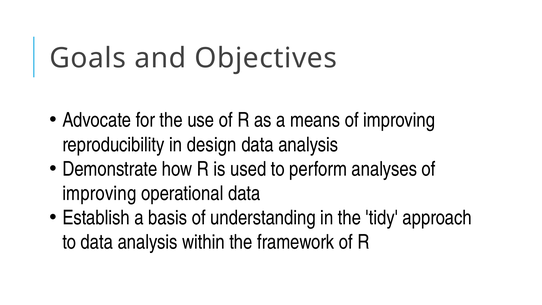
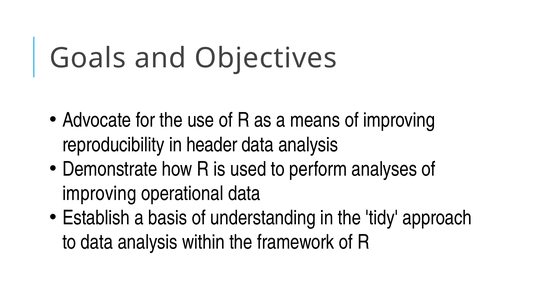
design: design -> header (212, 145)
